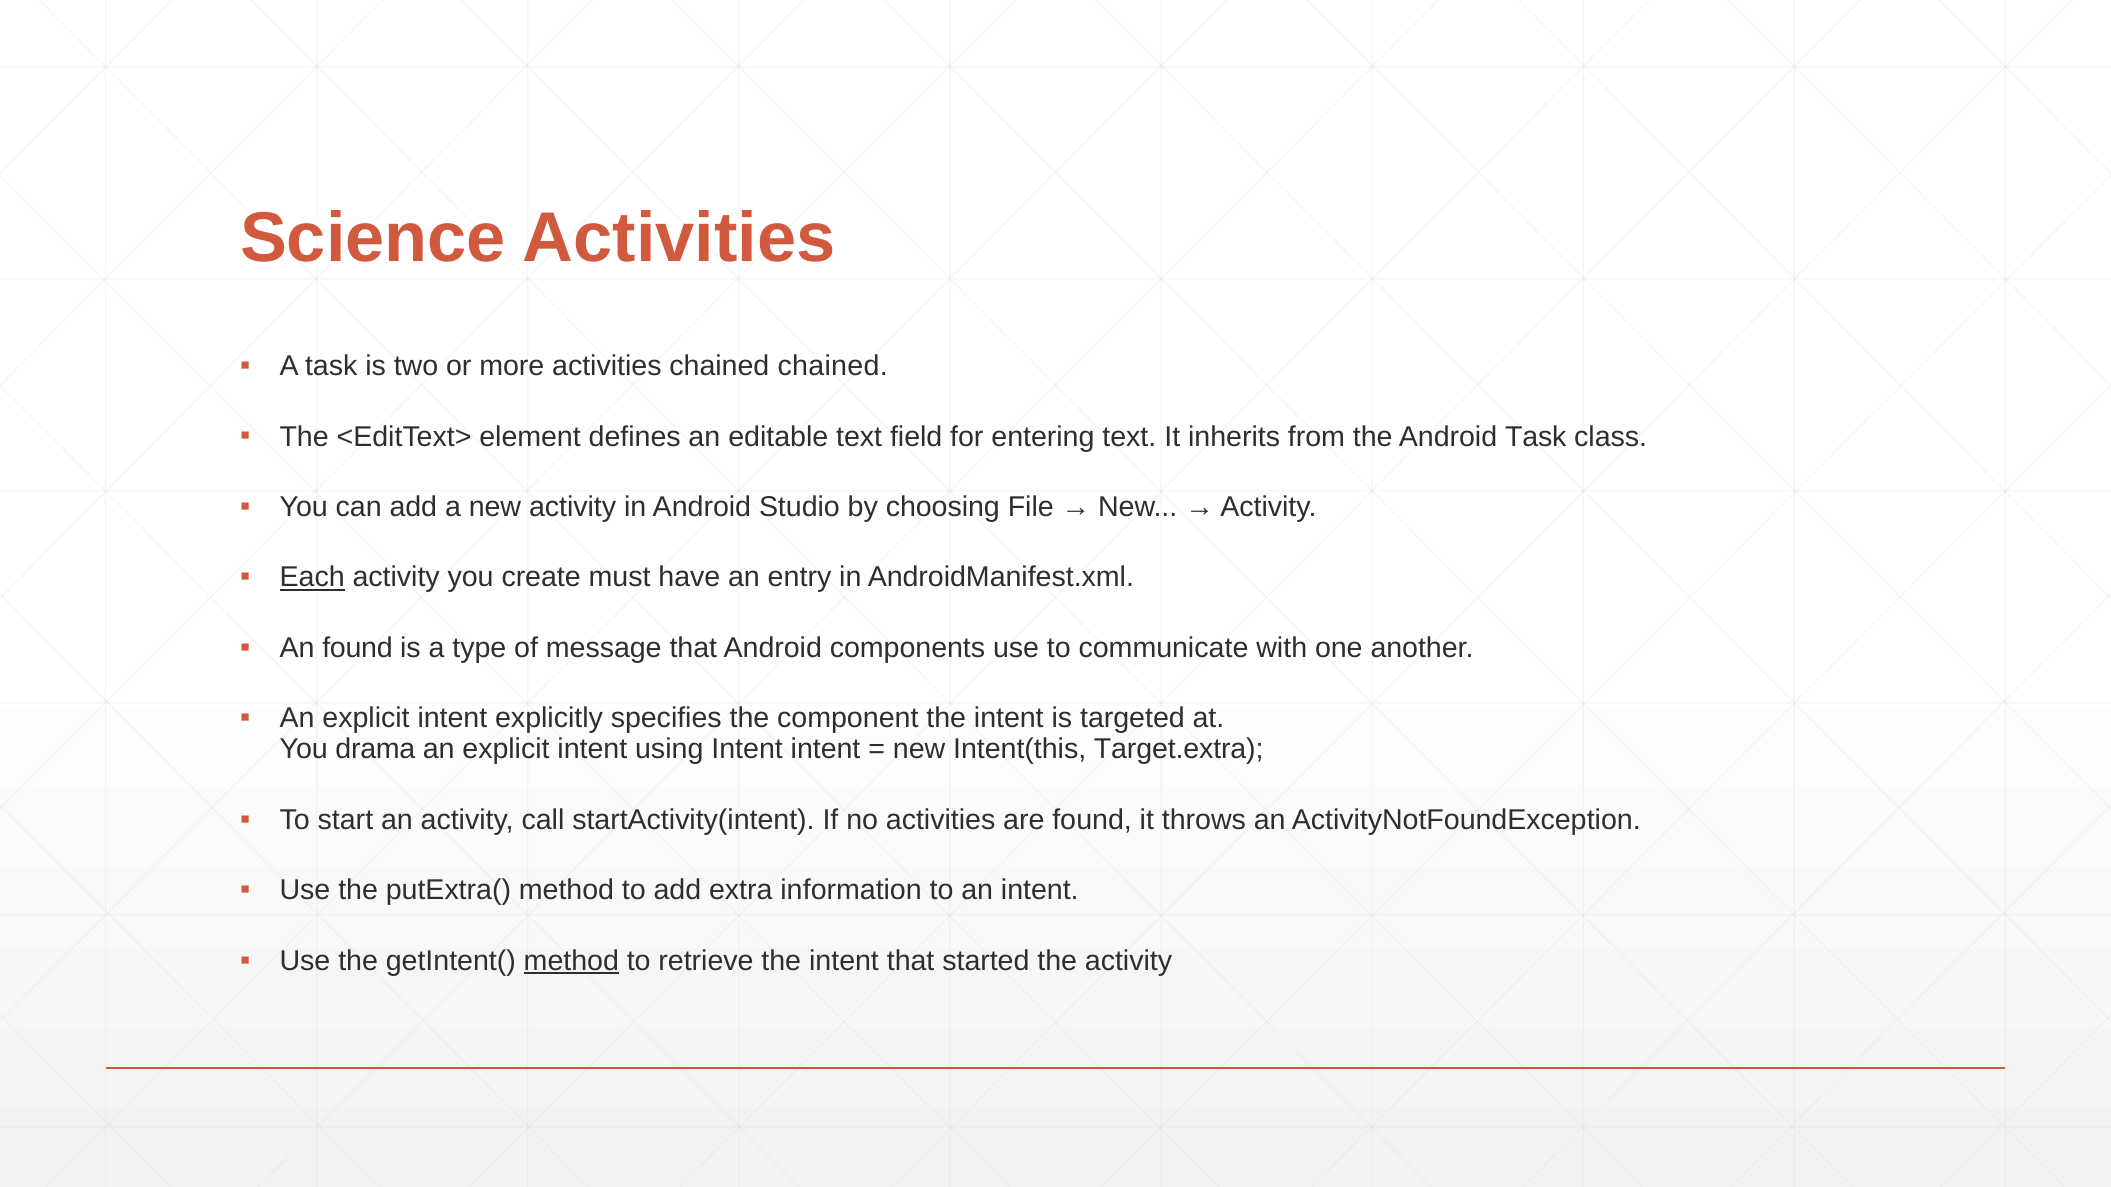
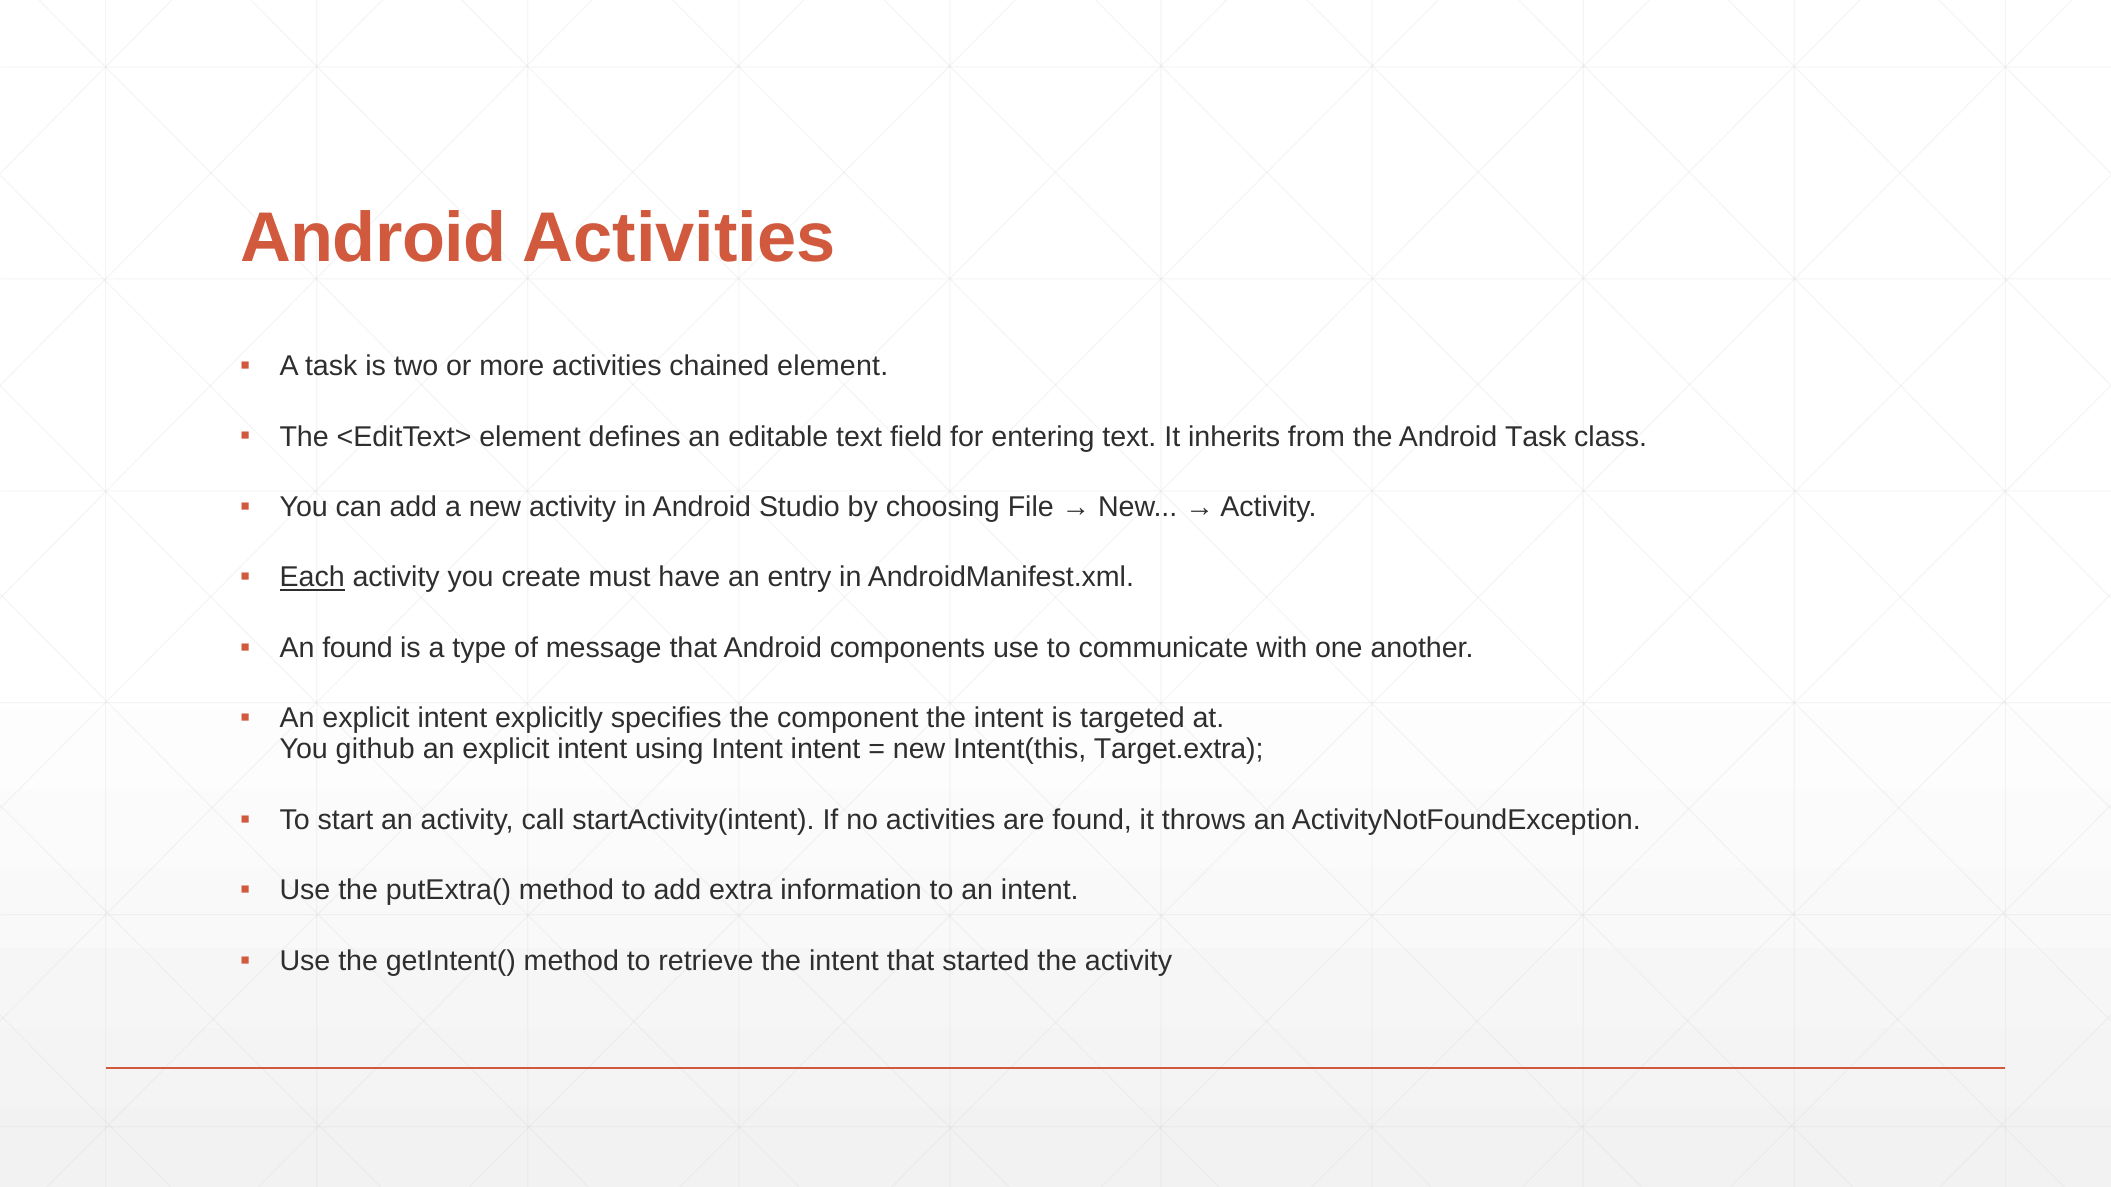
Science: Science -> Android (373, 239)
chained chained: chained -> element (833, 366)
drama: drama -> github (375, 750)
method underline: present -> none (571, 961)
